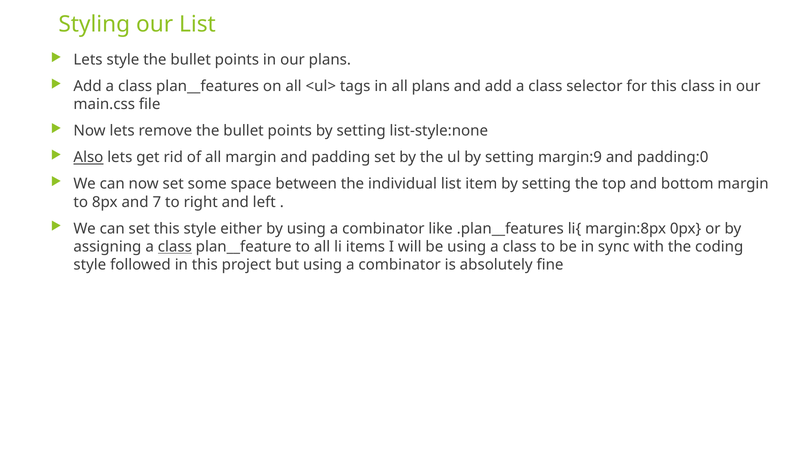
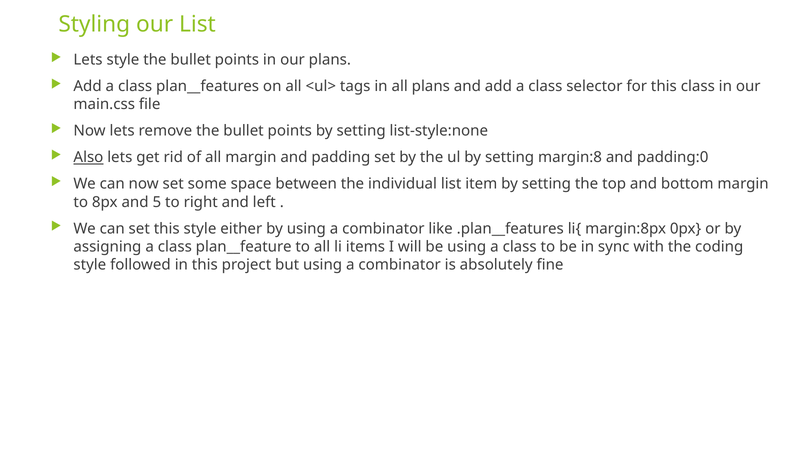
margin:9: margin:9 -> margin:8 (570, 158)
7: 7 -> 5 (157, 202)
class underline: present -> none (175, 247)
